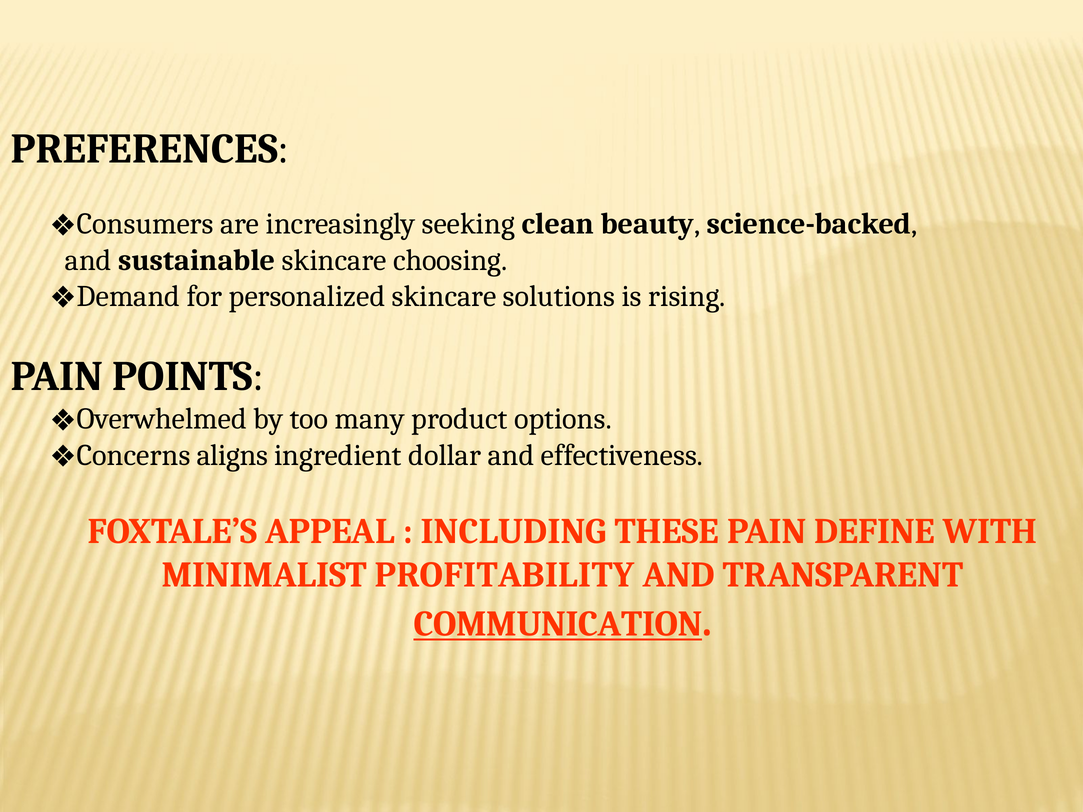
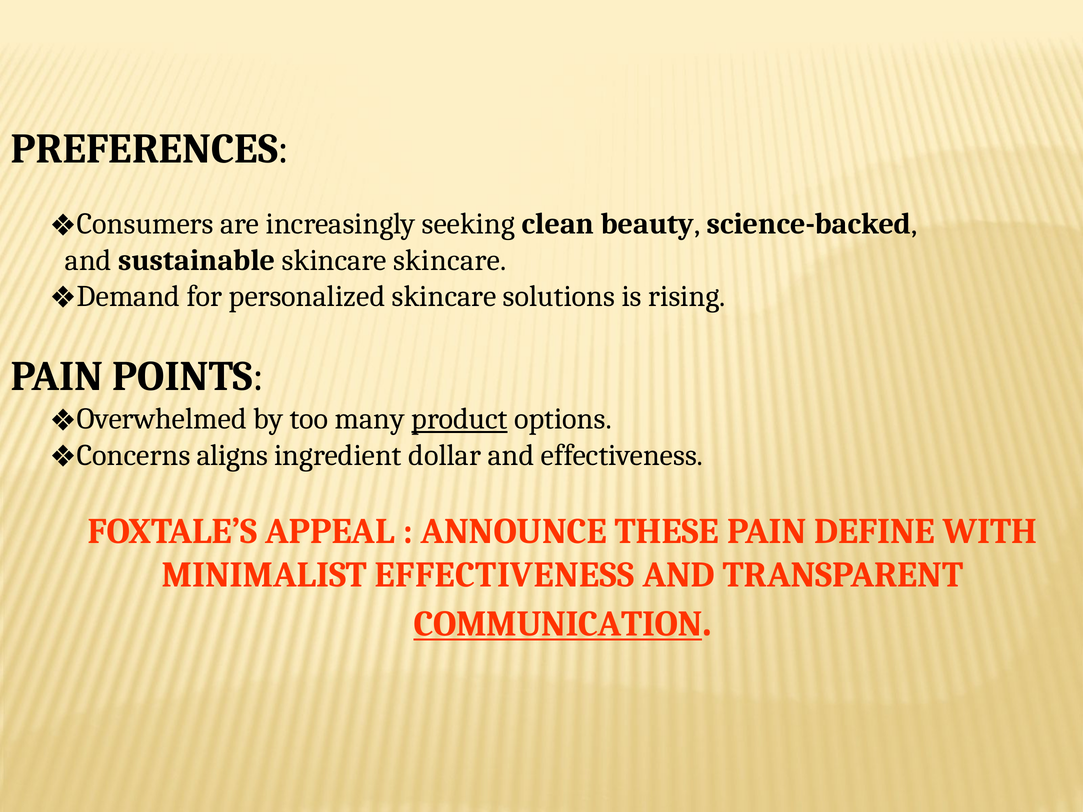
skincare choosing: choosing -> skincare (450, 260)
product underline: none -> present (460, 419)
INCLUDING: INCLUDING -> ANNOUNCE (514, 532)
MINIMALIST PROFITABILITY: PROFITABILITY -> EFFECTIVENESS (505, 575)
